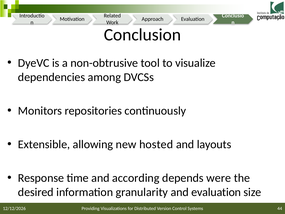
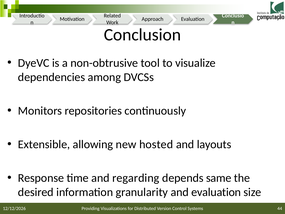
according: according -> regarding (136, 178)
were: were -> same (219, 178)
